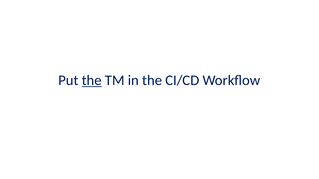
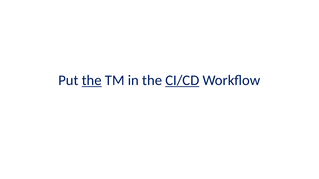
CI/CD underline: none -> present (182, 81)
